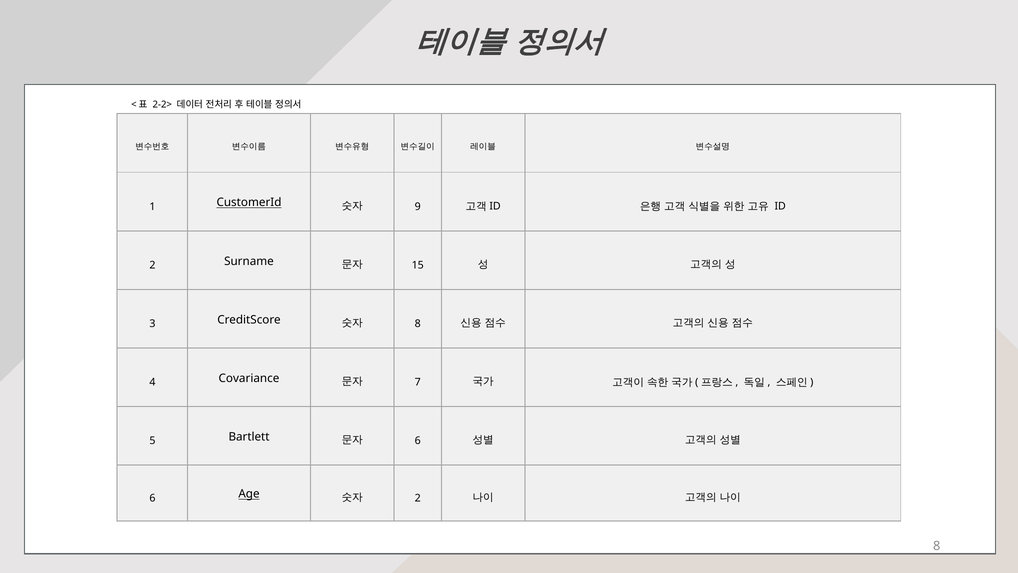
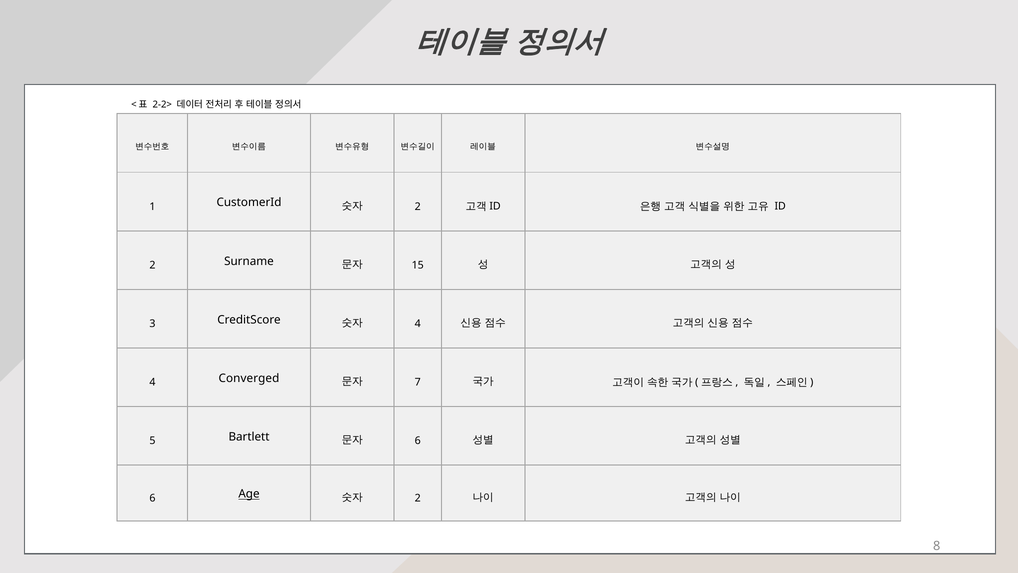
CustomerId underline: present -> none (249, 203)
9: 9 -> 2 (418, 206)
8: 8 -> 4 (418, 323)
Covariance: Covariance -> Converged (249, 378)
